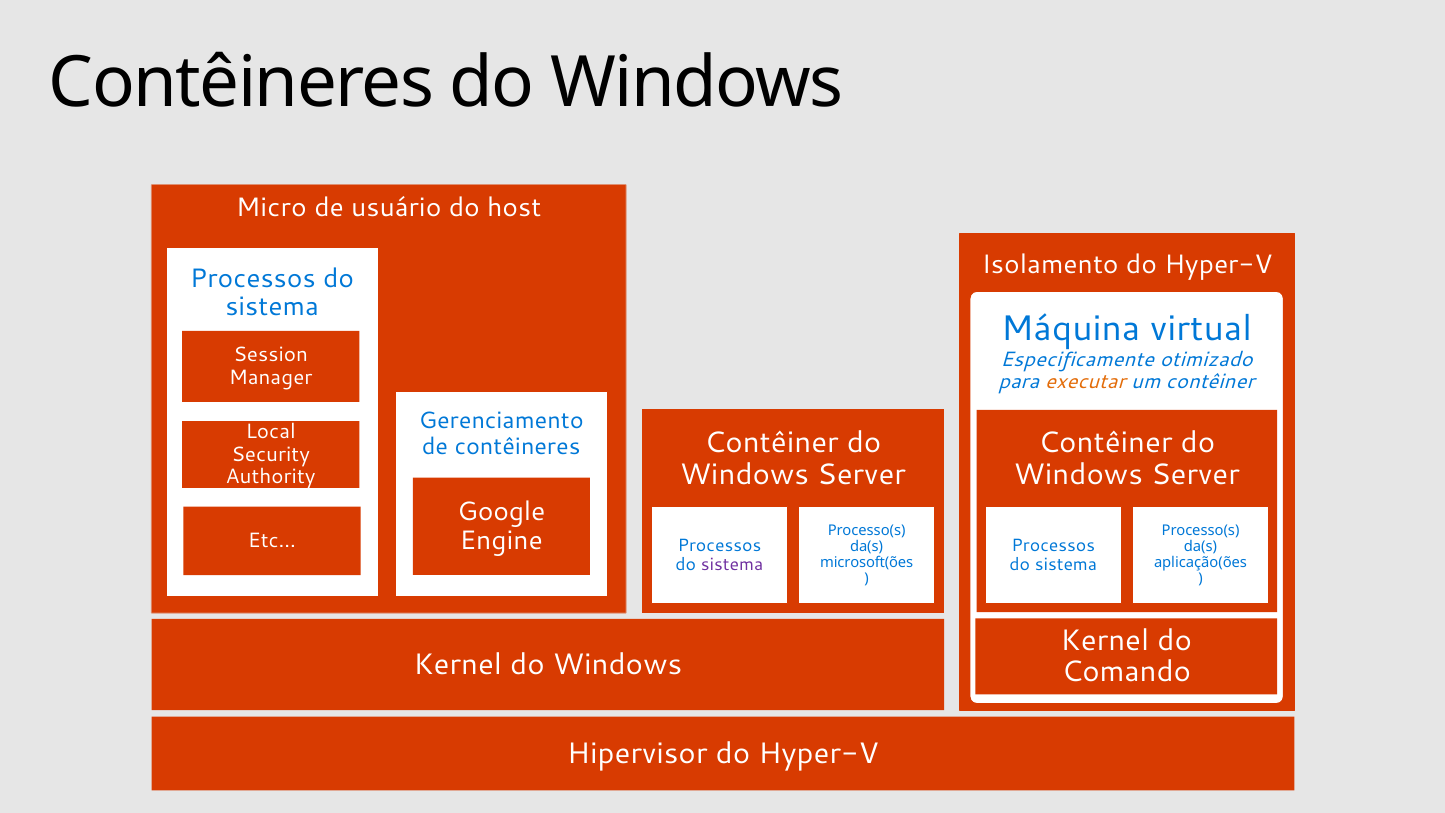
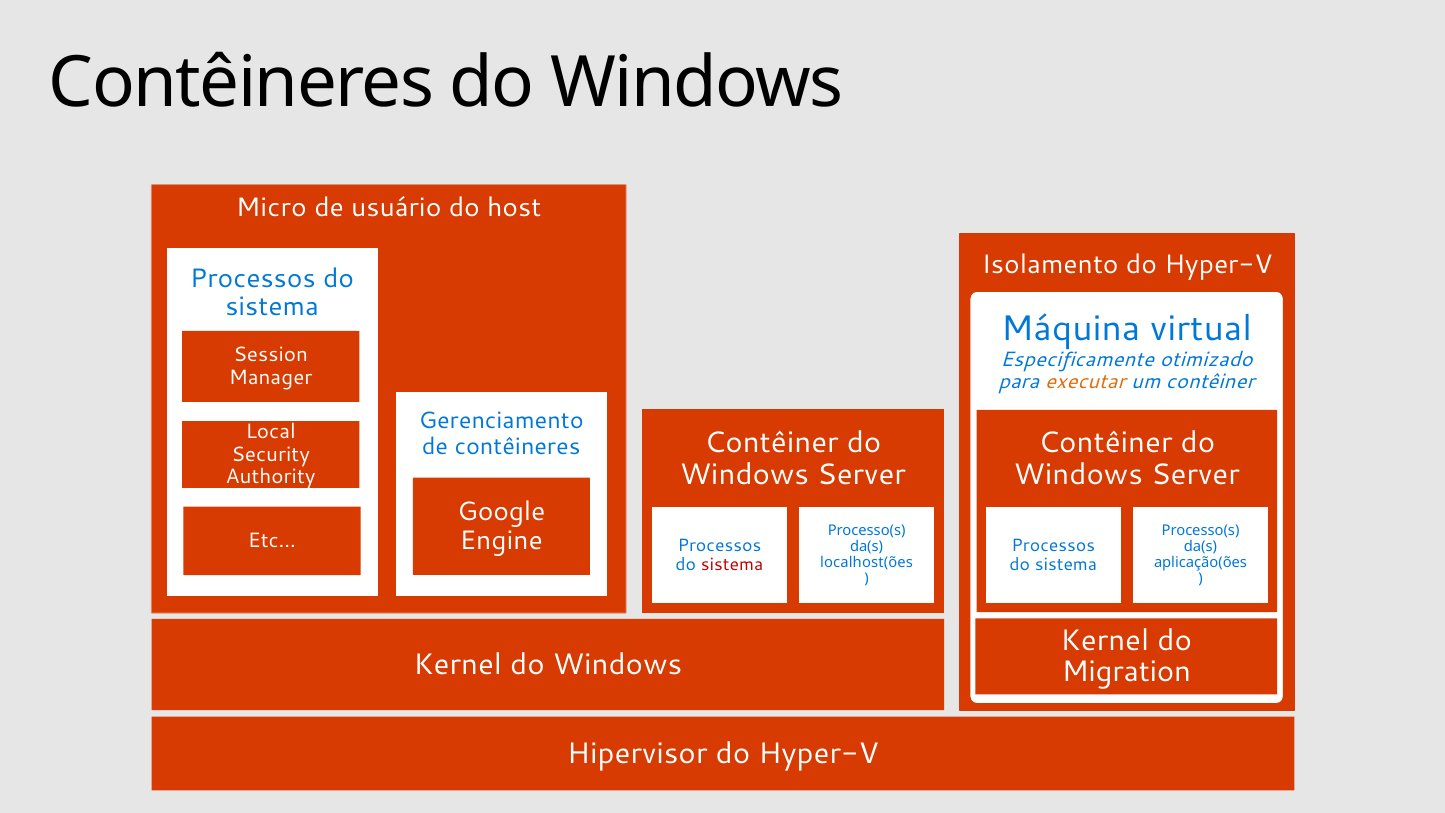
sistema colour: purple -> red (732, 564)
microsoft(ões: microsoft(ões -> localhost(ões (867, 563)
Comando: Comando -> Migration (1126, 672)
